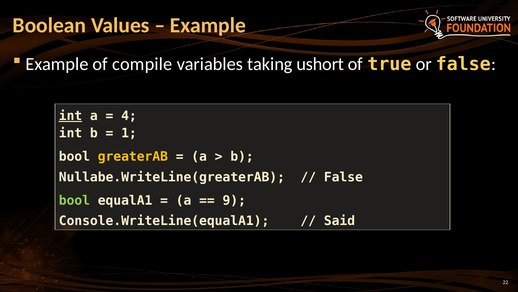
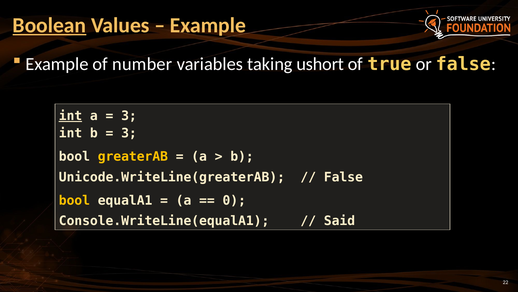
Boolean underline: none -> present (49, 25)
compile: compile -> number (142, 64)
4: 4 -> 3 (129, 116)
1: 1 -> 3 (129, 133)
Nullabe.WriteLine(greaterAB: Nullabe.WriteLine(greaterAB -> Unicode.WriteLine(greaterAB (172, 177)
bool colour: light green -> yellow (74, 200)
9: 9 -> 0 (234, 200)
